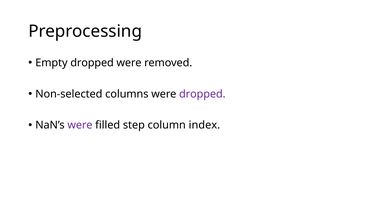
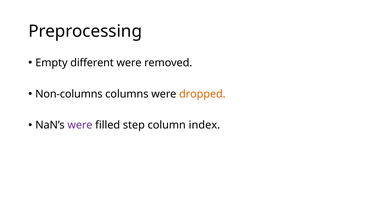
Empty dropped: dropped -> different (92, 63)
Non-selected: Non-selected -> Non-columns (69, 94)
dropped colour: purple -> orange (202, 94)
